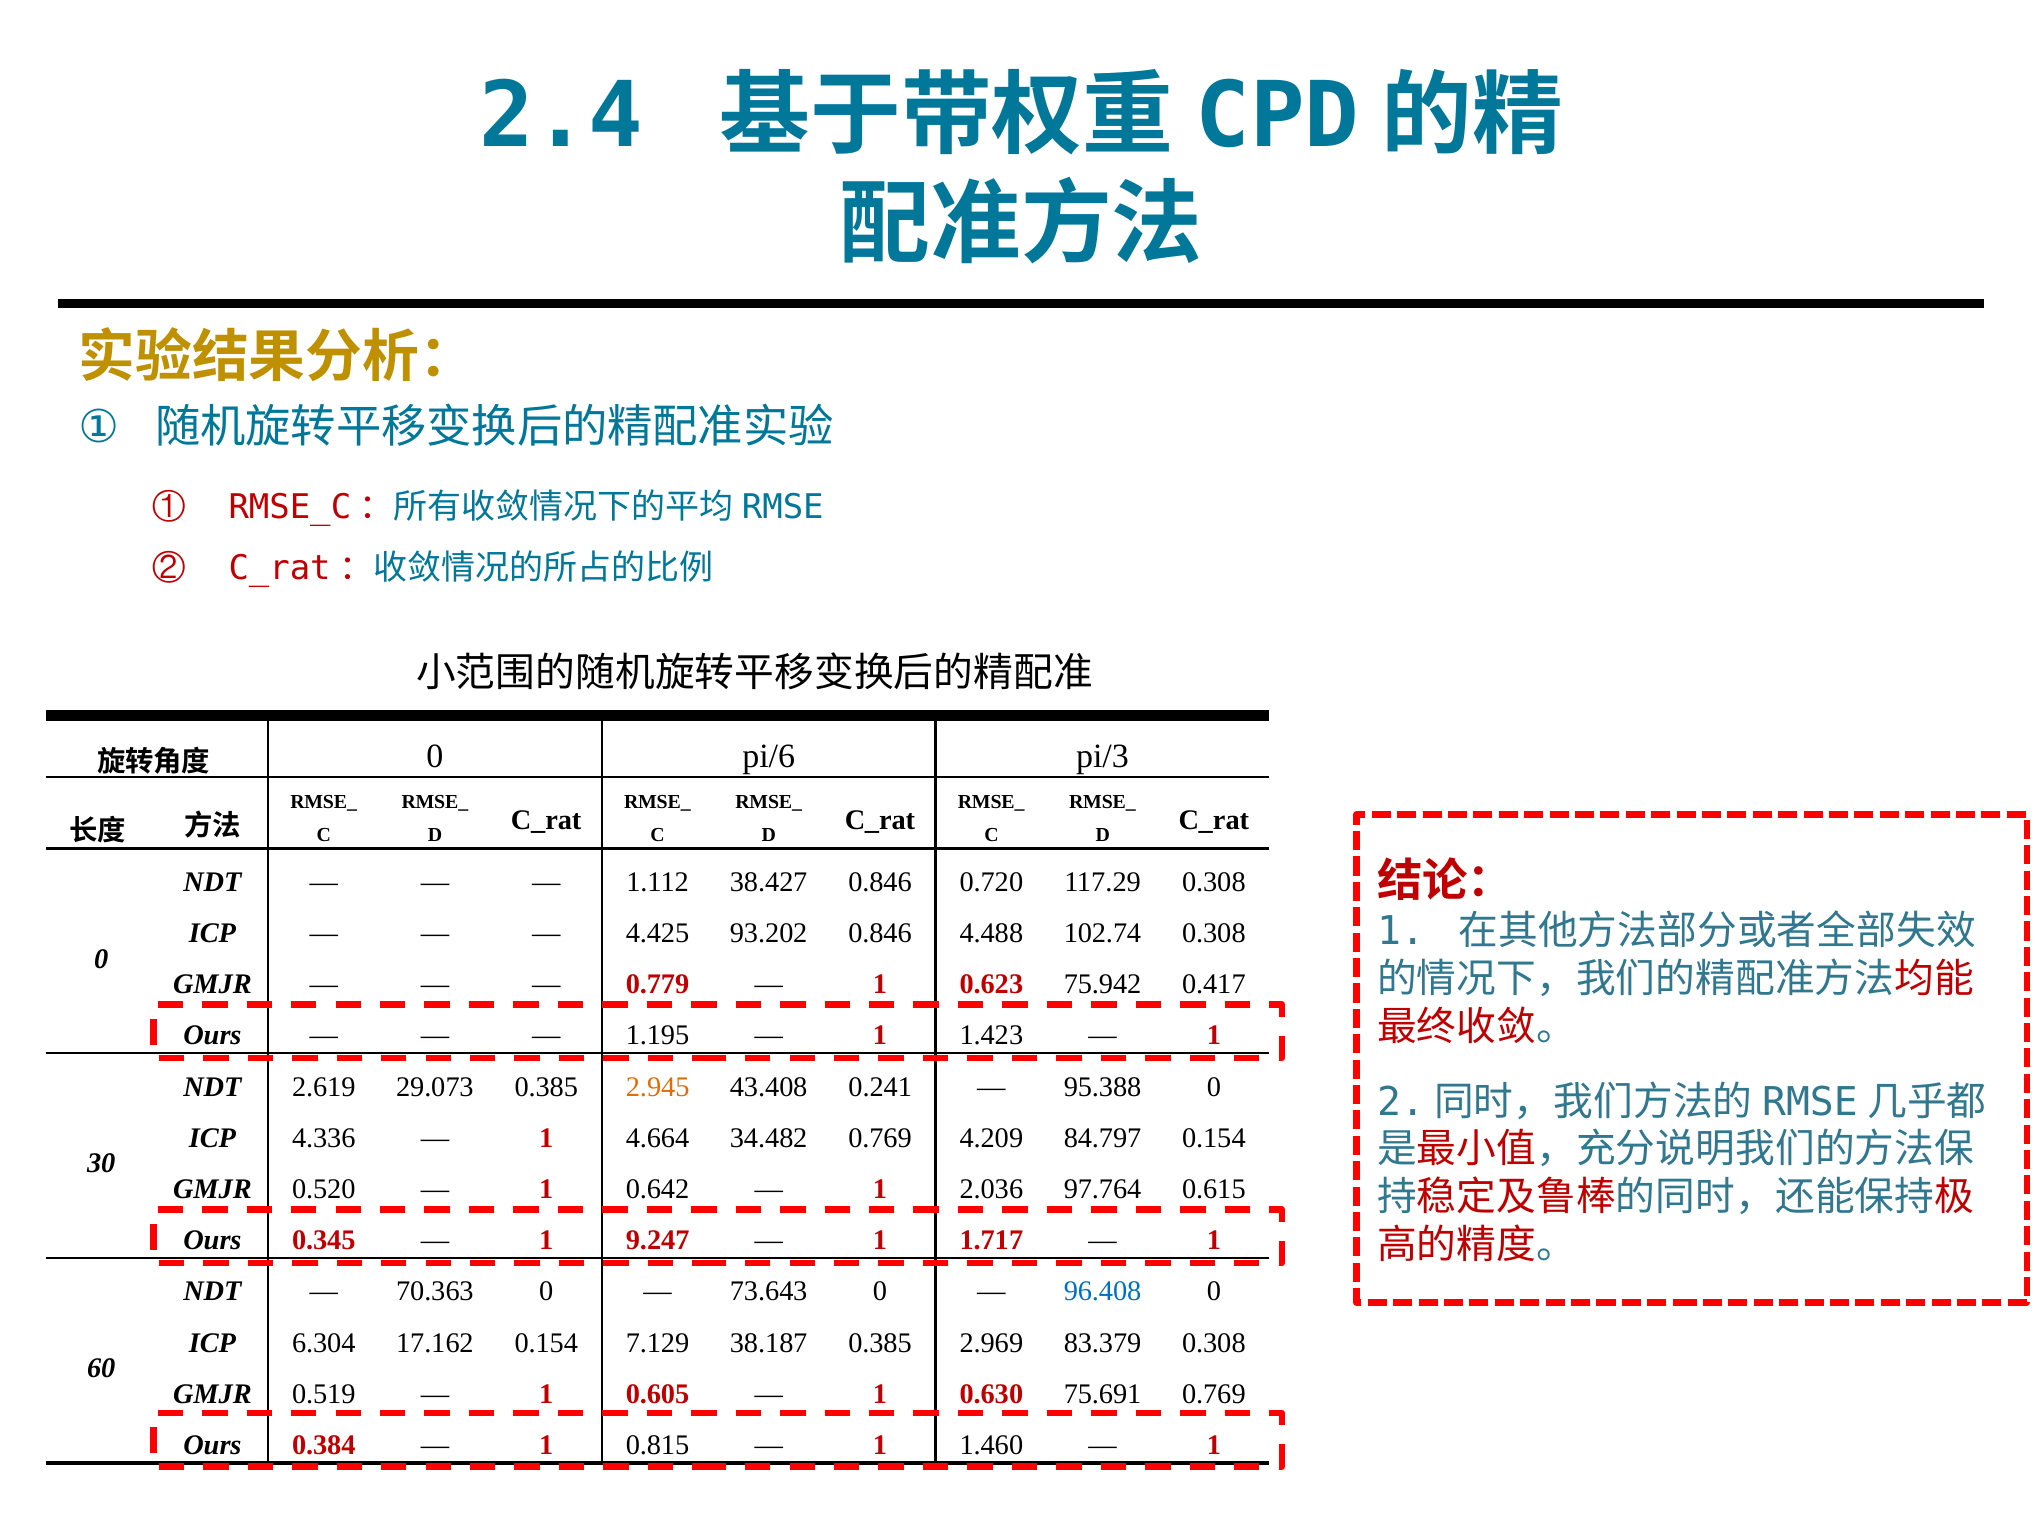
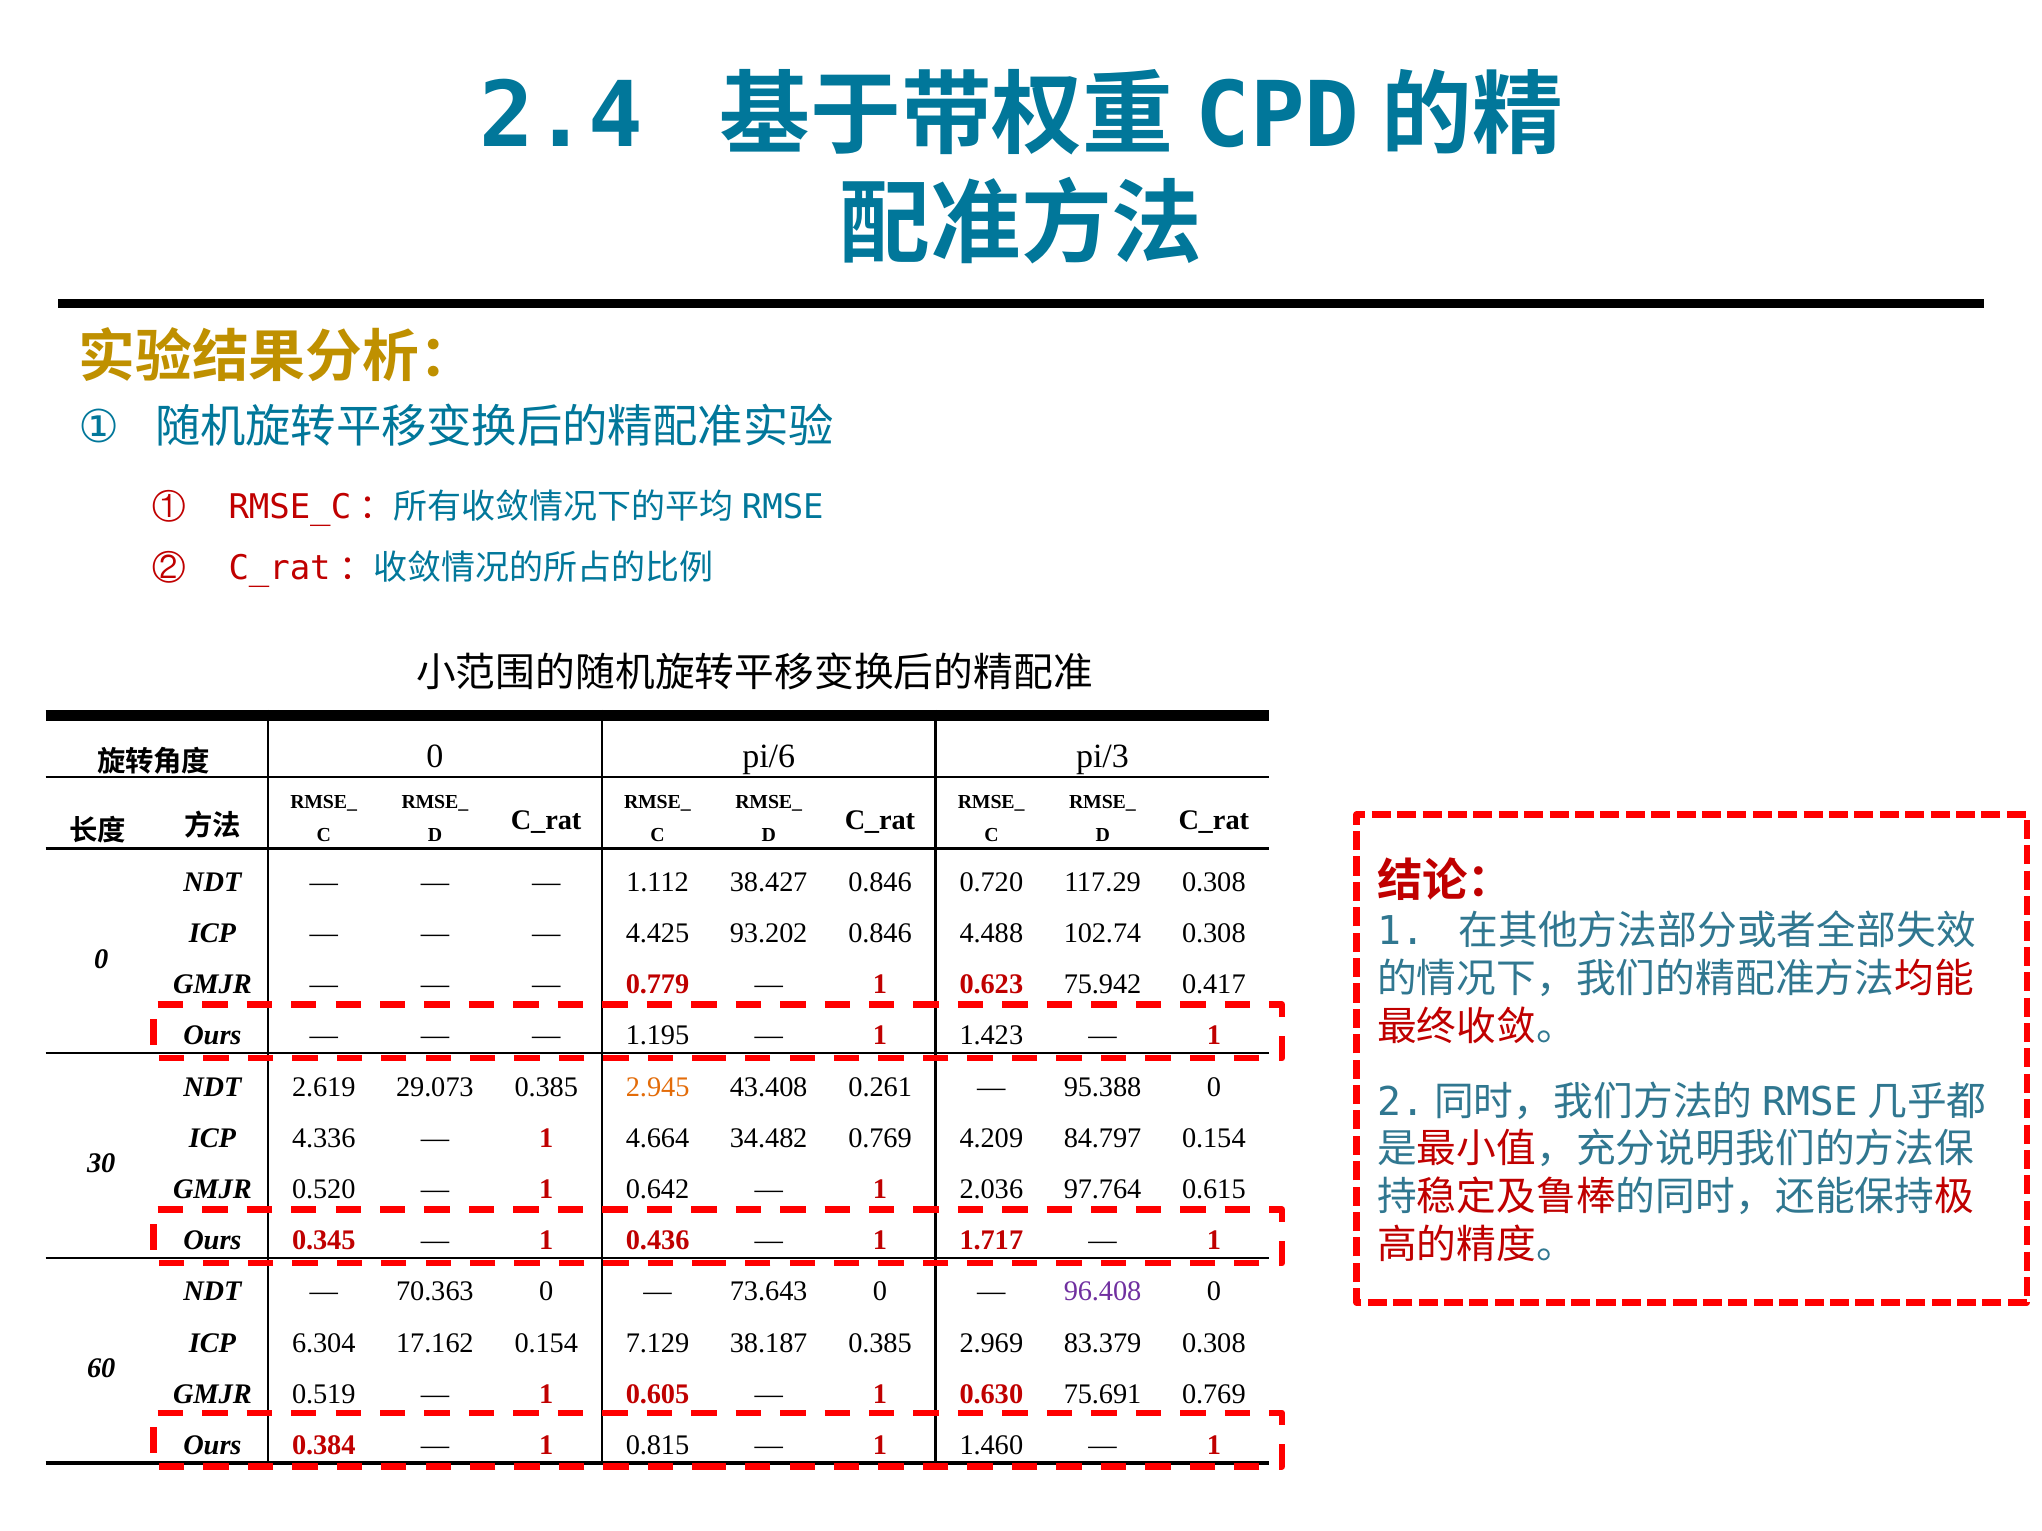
0.241: 0.241 -> 0.261 (880, 1087)
9.247: 9.247 -> 0.436 (658, 1241)
96.408 colour: blue -> purple (1103, 1292)
